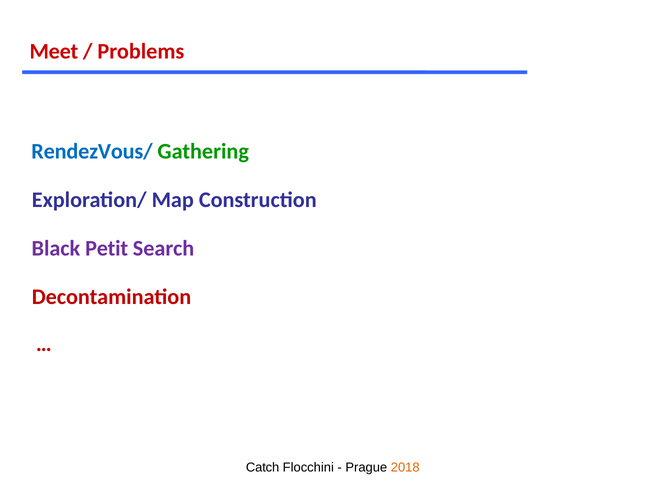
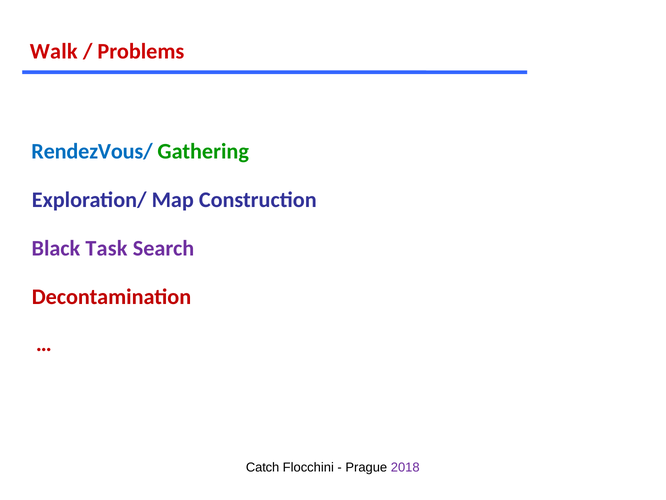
Meet: Meet -> Walk (54, 51)
Petit: Petit -> Task (106, 248)
2018 colour: orange -> purple (405, 467)
